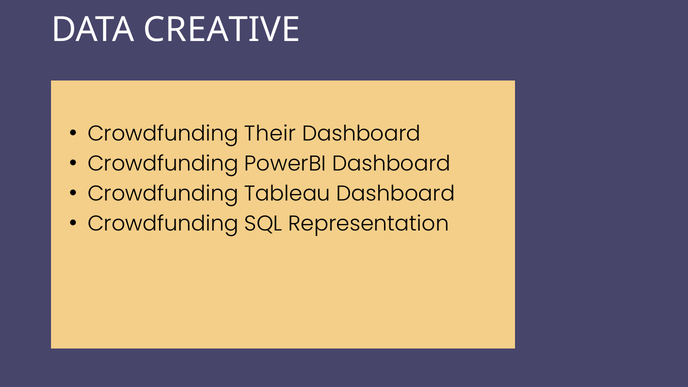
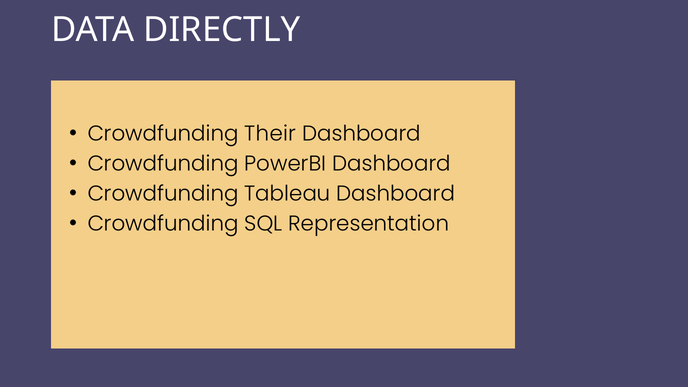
CREATIVE: CREATIVE -> DIRECTLY (222, 30)
